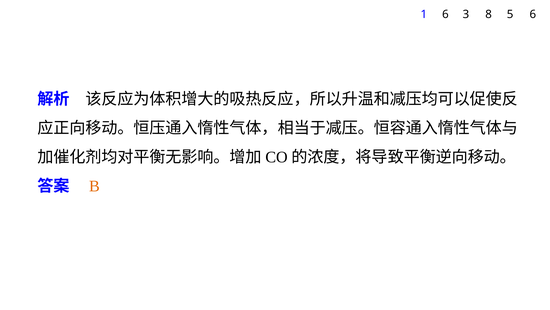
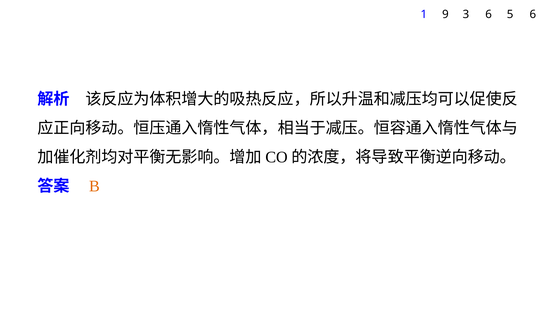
1 6: 6 -> 9 (445, 14)
3 8: 8 -> 6 (489, 14)
